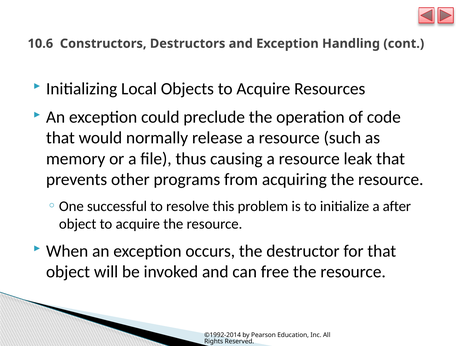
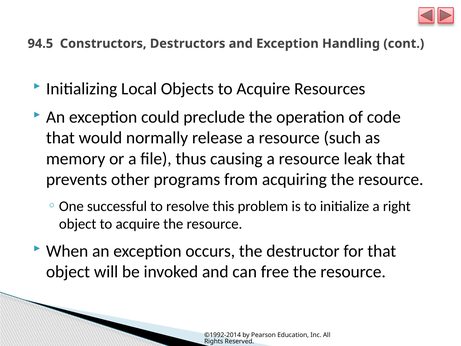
10.6: 10.6 -> 94.5 (40, 44)
after: after -> right (397, 206)
